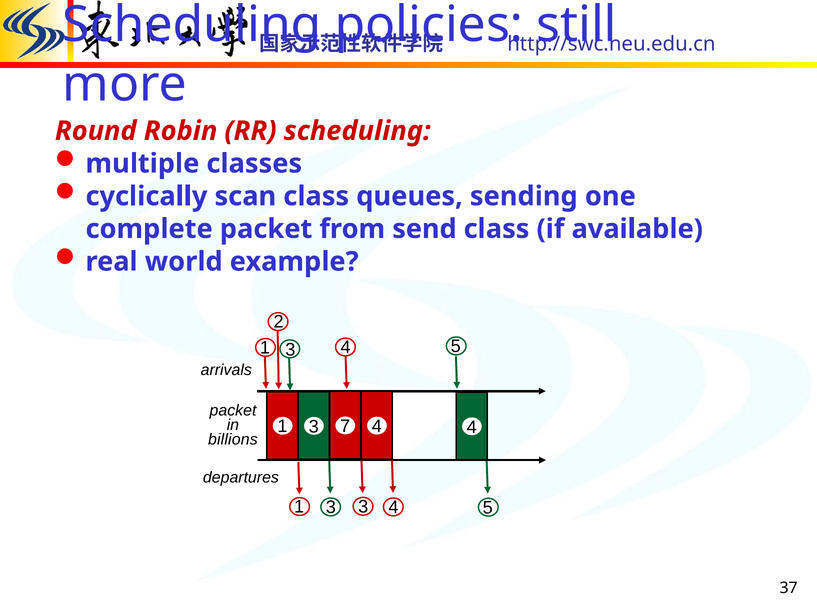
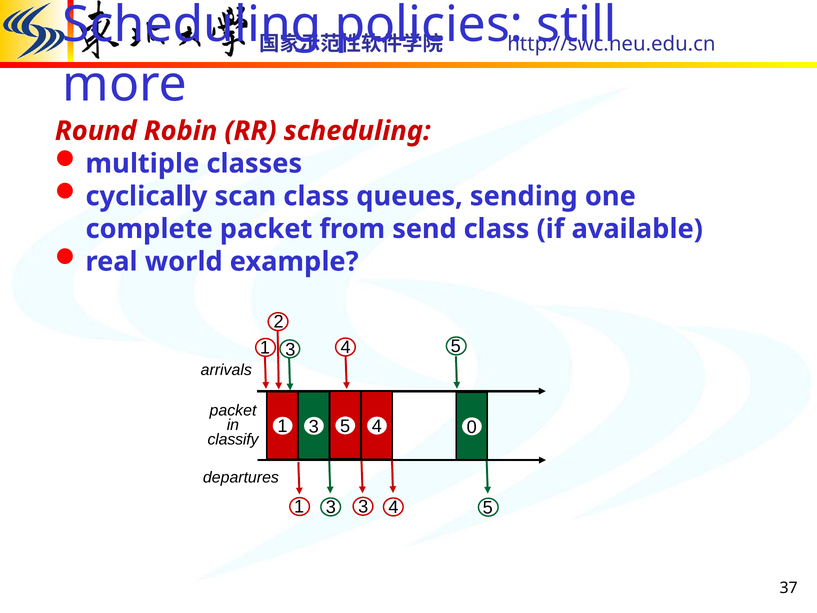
1 7: 7 -> 5 (345, 426)
4: 4 -> 0 (472, 427)
billions: billions -> classify (233, 439)
